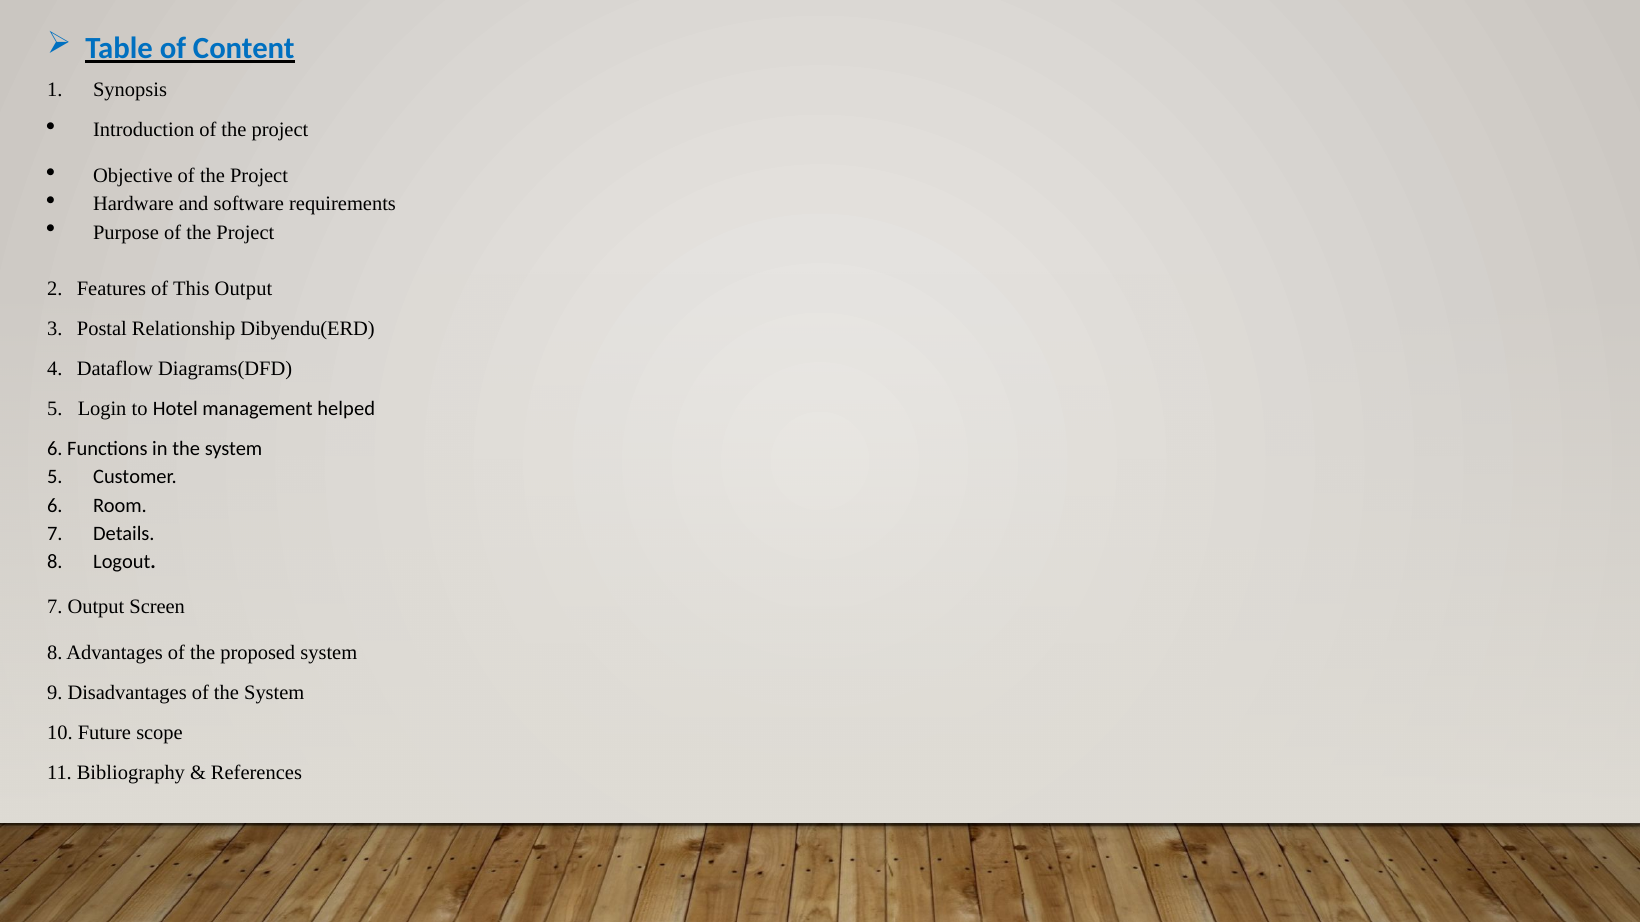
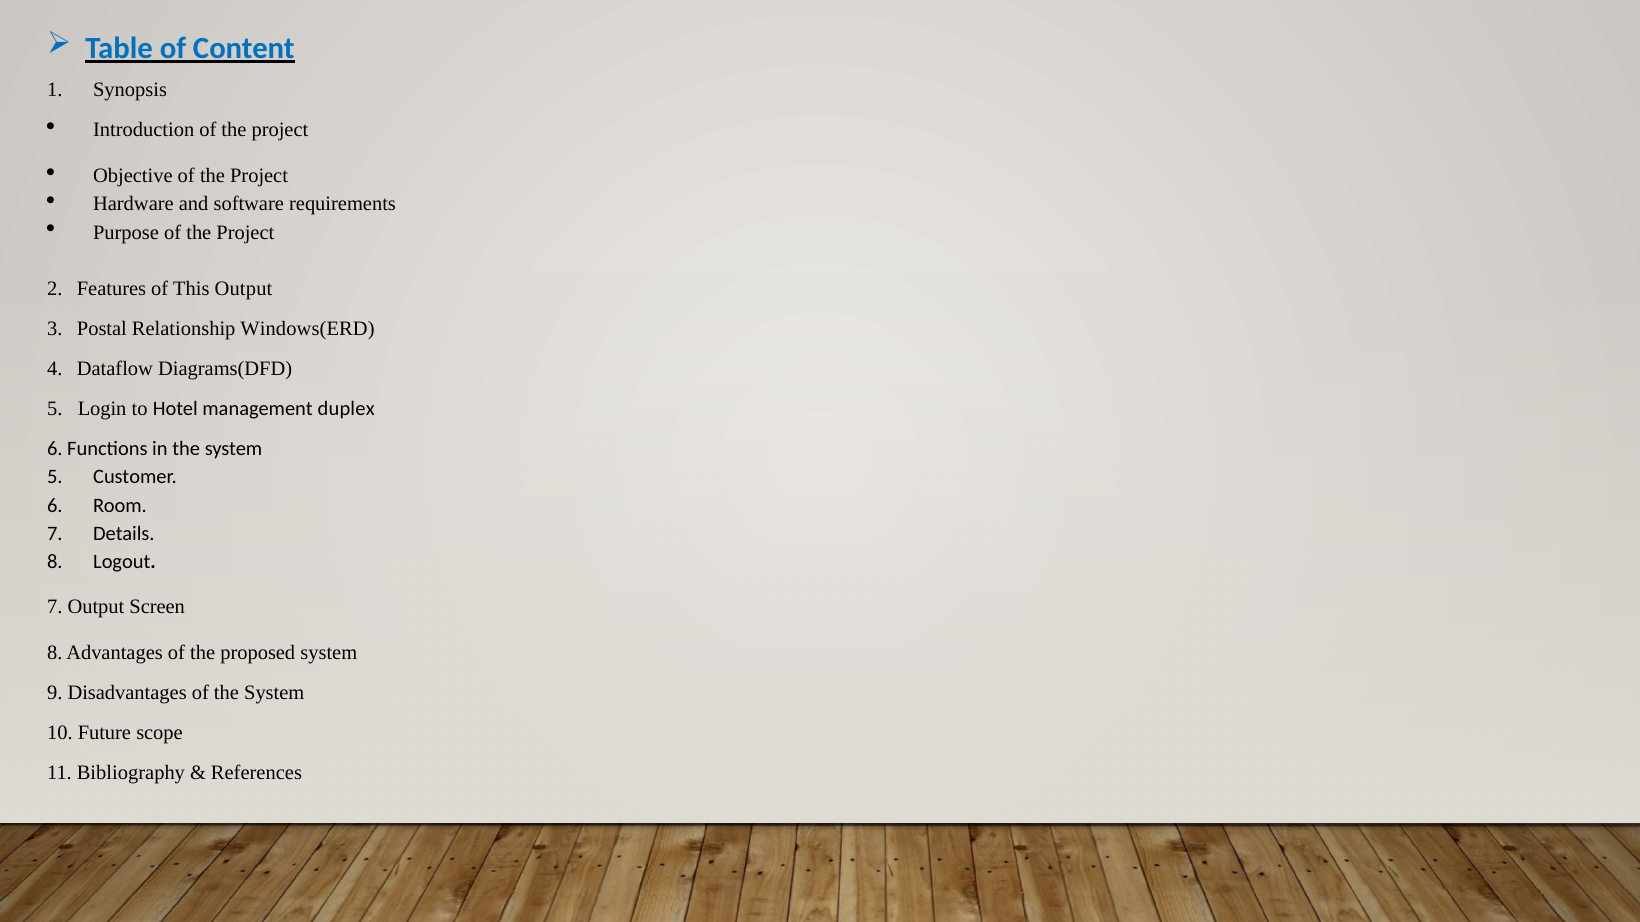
Dibyendu(ERD: Dibyendu(ERD -> Windows(ERD (307, 329)
helped: helped -> duplex (346, 409)
